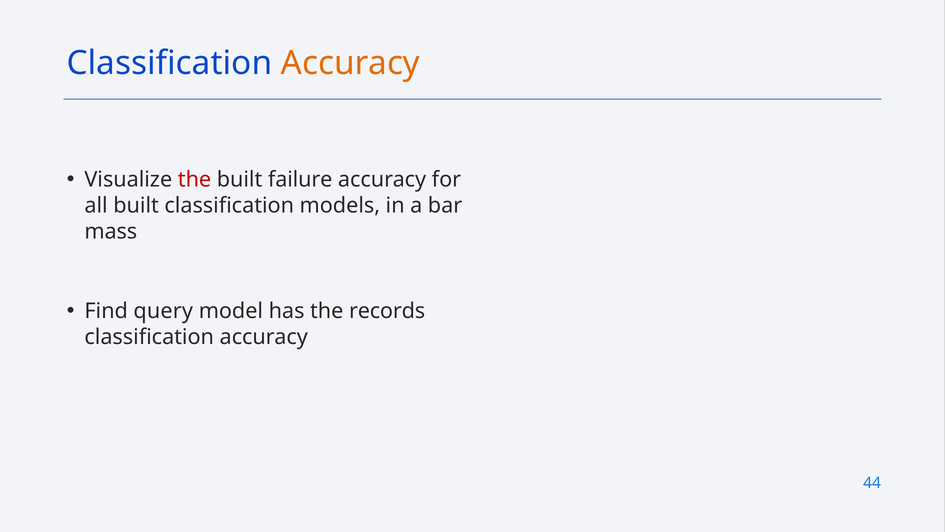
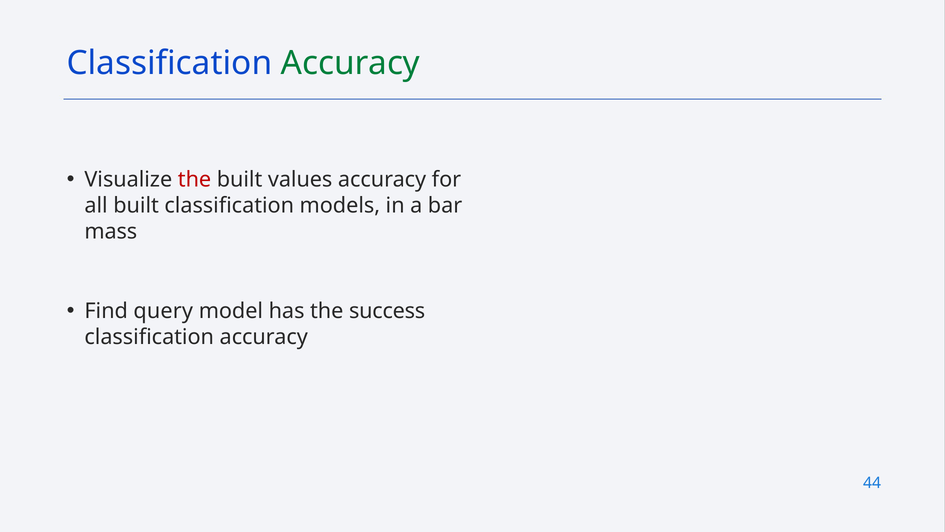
Accuracy colour: orange -> green (350, 63)
failure: failure -> values (300, 179)
records: records -> success (387, 311)
